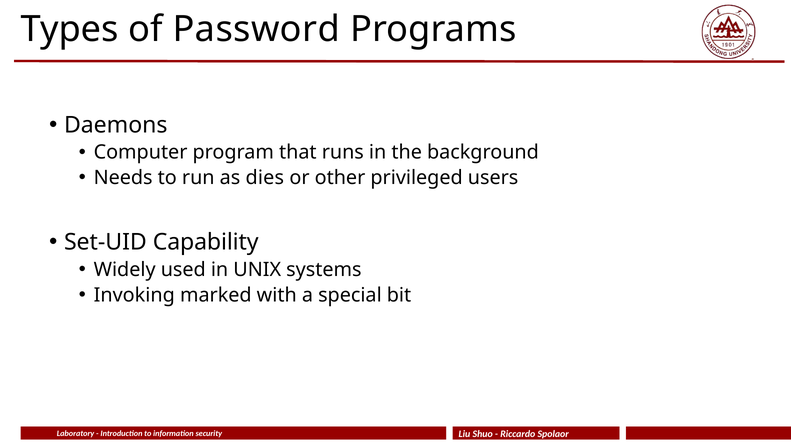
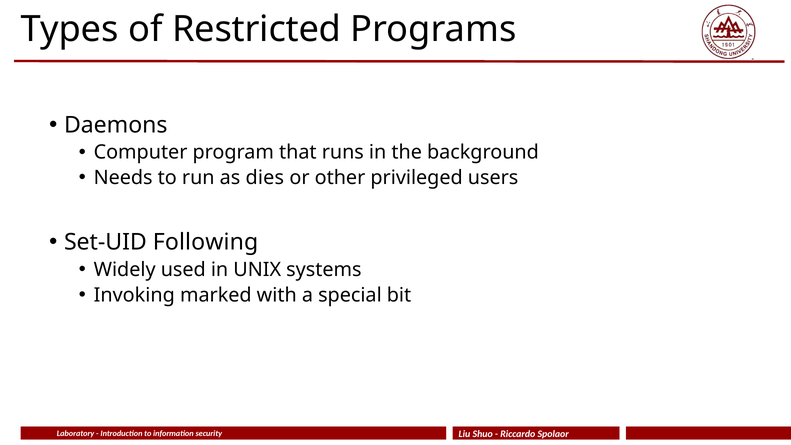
Password: Password -> Restricted (257, 29)
Capability: Capability -> Following (206, 242)
